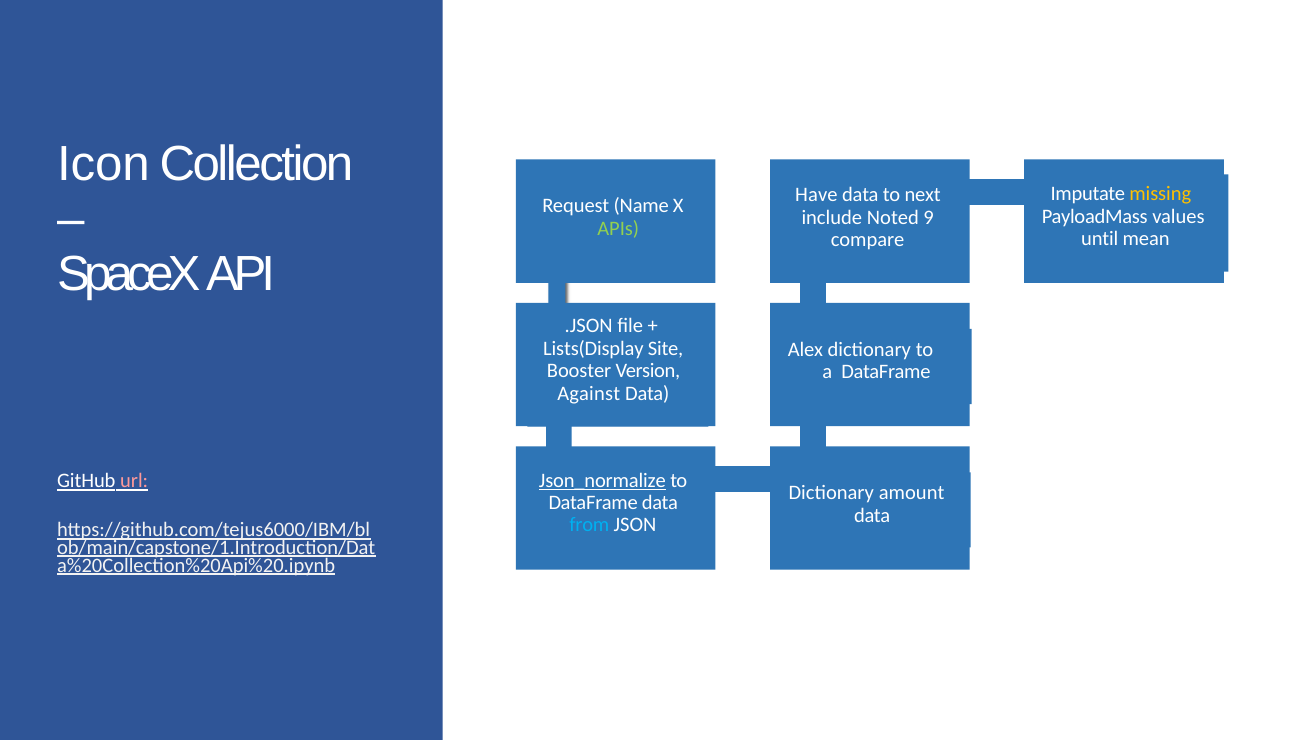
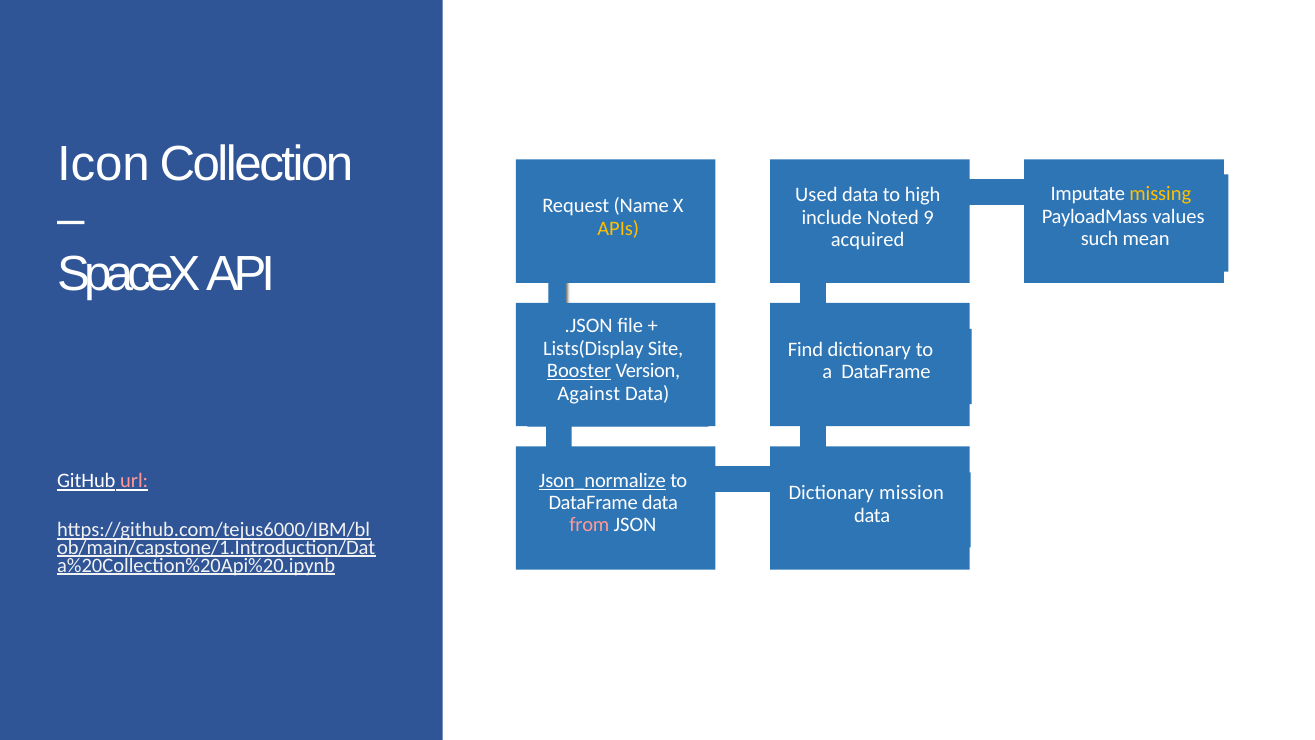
Have: Have -> Used (816, 195)
next: next -> high (923, 195)
APIs colour: light green -> yellow (618, 228)
until: until -> such (1100, 239)
compare: compare -> acquired (868, 240)
Alex: Alex -> Find (805, 349)
Booster underline: none -> present (579, 371)
amount: amount -> mission (912, 493)
from colour: light blue -> pink (589, 525)
